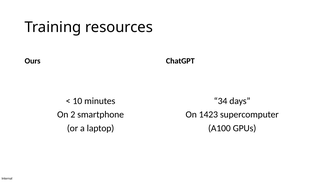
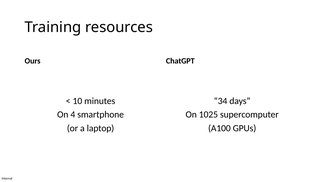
2: 2 -> 4 (73, 114)
1423: 1423 -> 1025 (208, 114)
